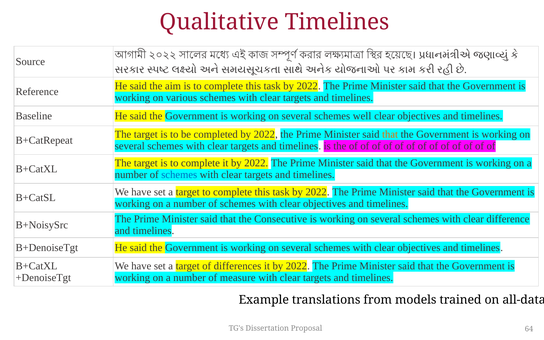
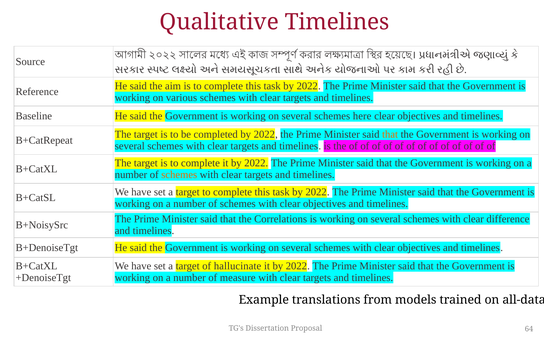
well: well -> here (362, 116)
schemes colour: blue -> orange (179, 175)
Consecutive: Consecutive -> Correlations (281, 219)
differences: differences -> hallucinate (238, 266)
